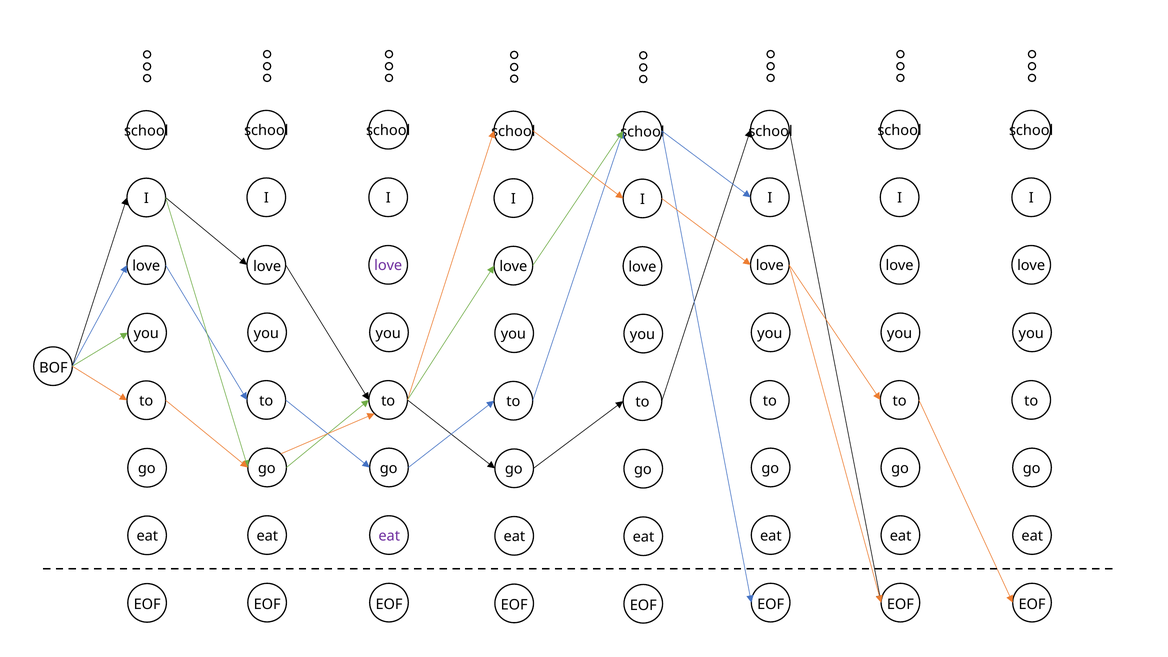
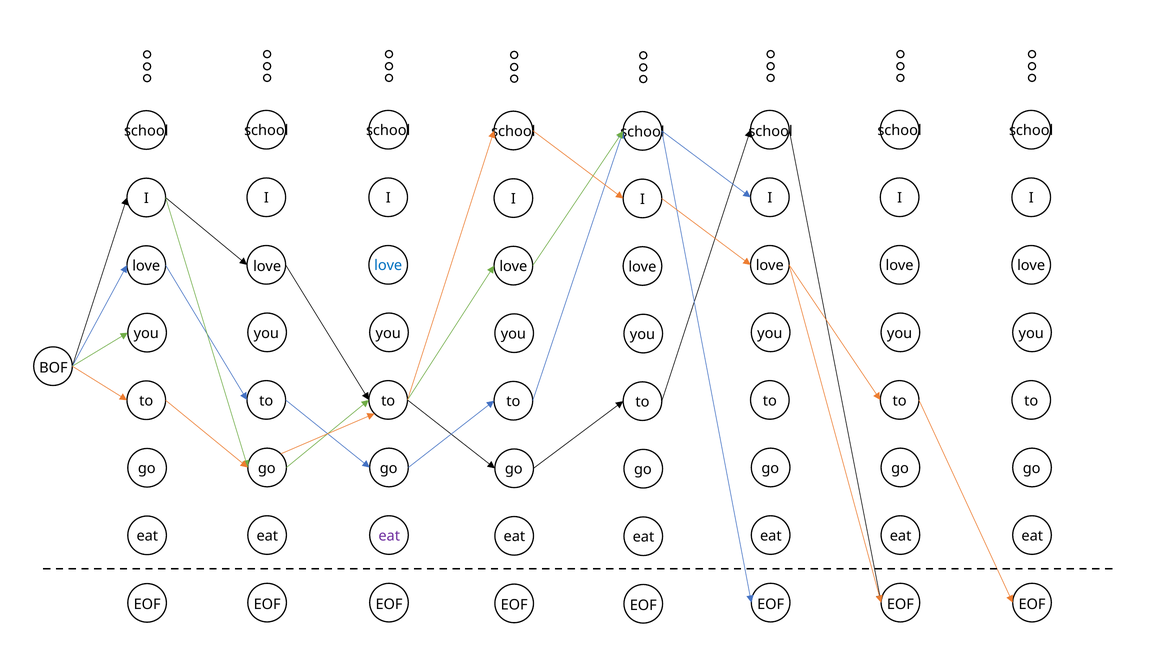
love colour: purple -> blue (388, 266)
